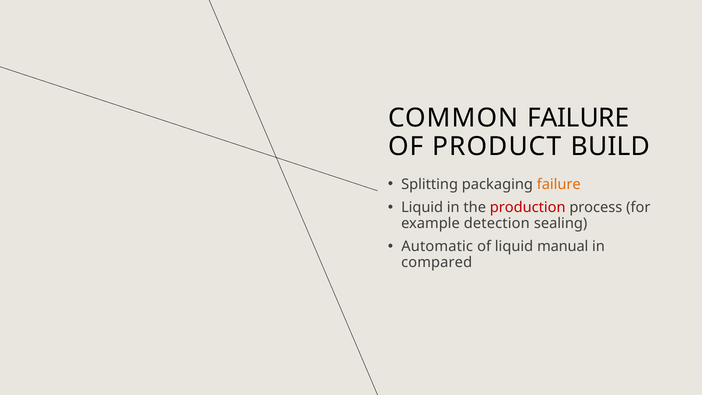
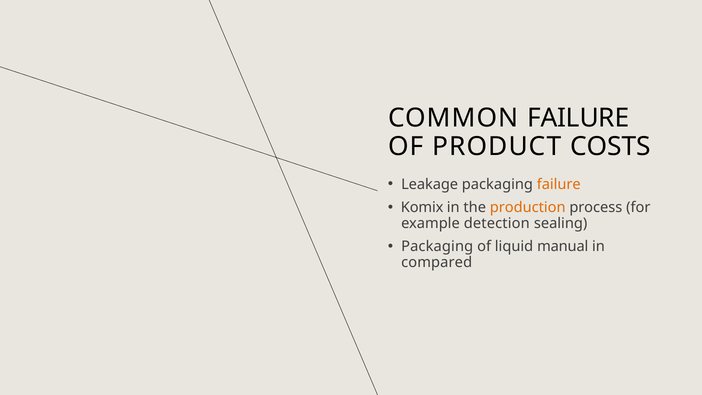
BUILD: BUILD -> COSTS (611, 146)
Splitting: Splitting -> Leakage (430, 184)
Liquid: Liquid -> Komix (422, 207)
production colour: red -> orange (528, 207)
Automatic: Automatic -> Packaging (437, 246)
